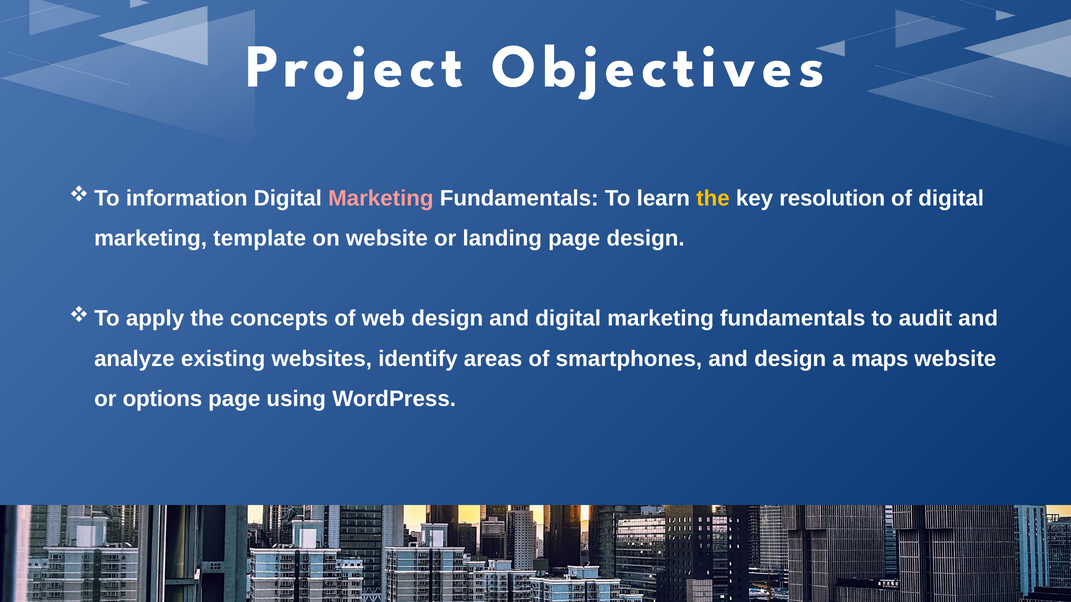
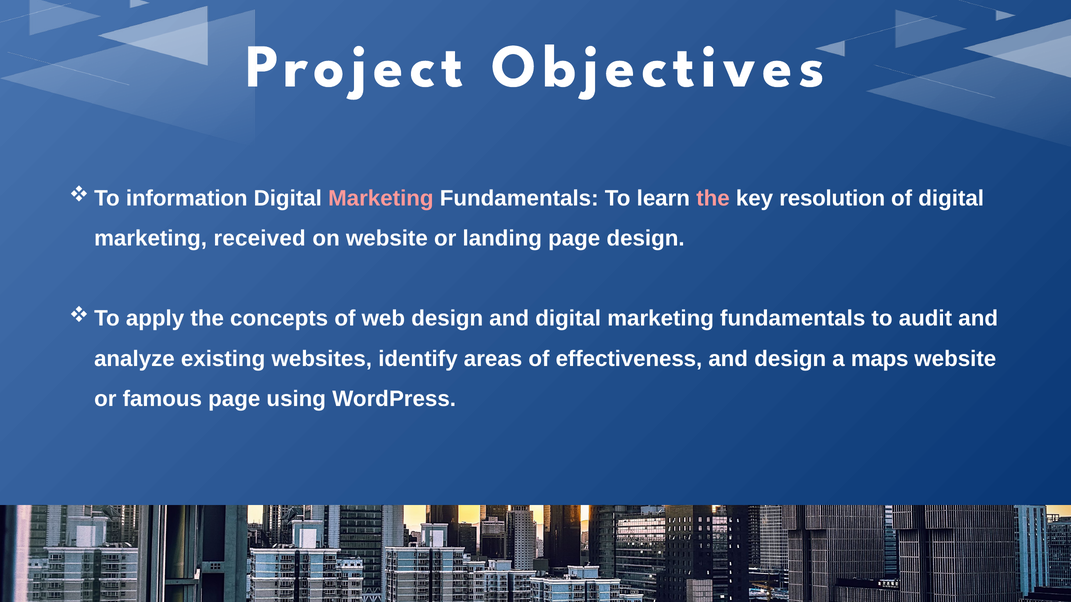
the colour: yellow -> pink (713, 198)
template: template -> received (260, 239)
smartphones: smartphones -> effectiveness (629, 359)
options: options -> famous (162, 399)
